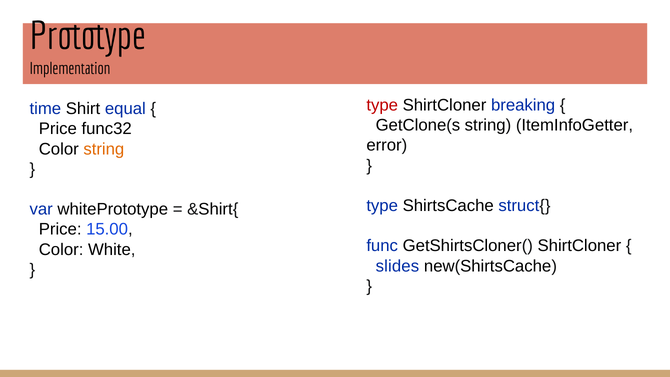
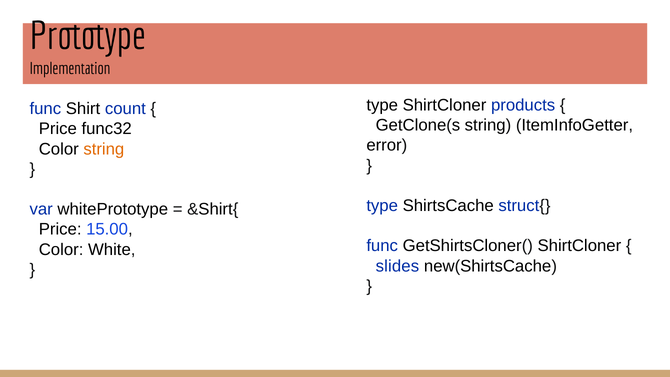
type colour: red -> black (382, 105)
breaking: breaking -> products (523, 105)
time: time -> func (45, 109)
equal: equal -> count (125, 109)
